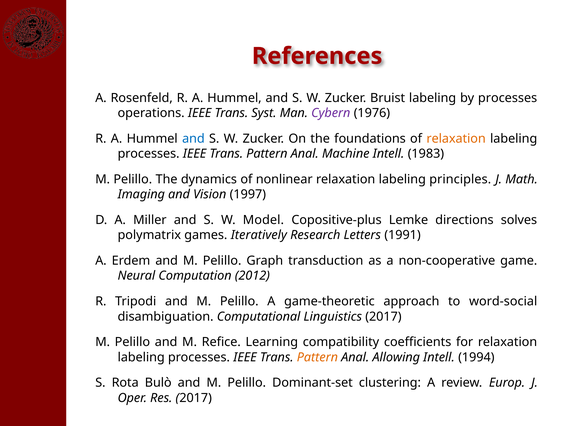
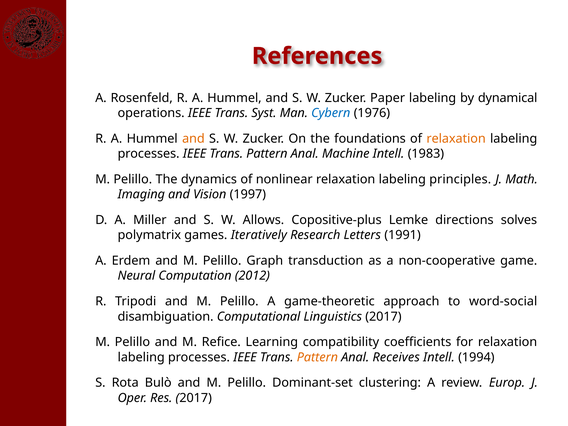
Bruist: Bruist -> Paper (388, 98)
by processes: processes -> dynamical (508, 98)
Cybern colour: purple -> blue (331, 113)
and colour: blue -> orange (193, 139)
Model: Model -> Allows (263, 220)
Allowing: Allowing -> Receives (396, 357)
